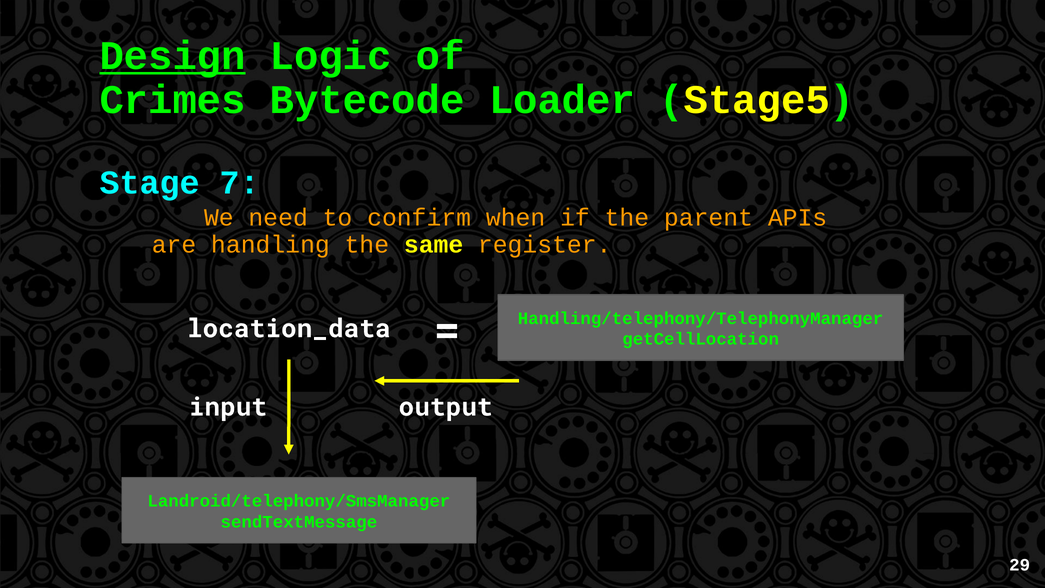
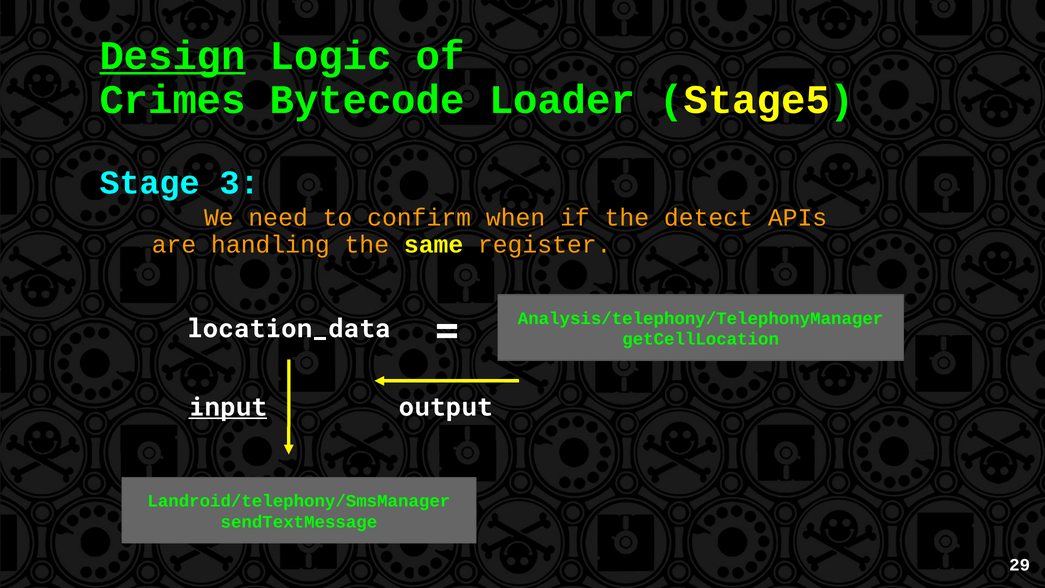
7: 7 -> 3 (240, 183)
parent: parent -> detect (708, 218)
Handling/telephony/TelephonyManager: Handling/telephony/TelephonyManager -> Analysis/telephony/TelephonyManager (701, 318)
input underline: none -> present (228, 407)
